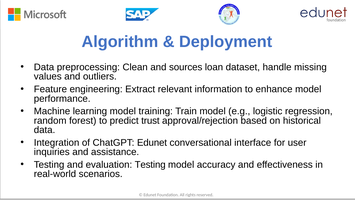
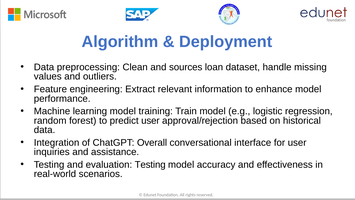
predict trust: trust -> user (150, 120)
ChatGPT Edunet: Edunet -> Overall (152, 142)
